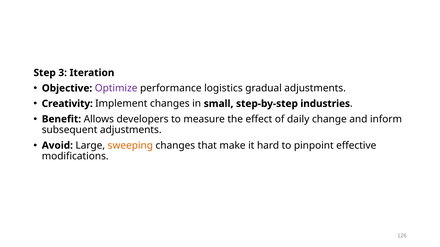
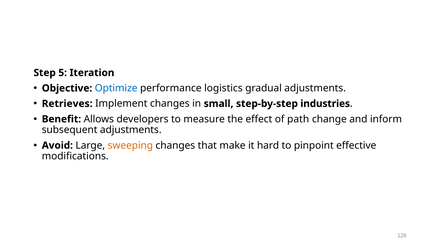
3: 3 -> 5 (63, 73)
Optimize colour: purple -> blue (116, 88)
Creativity: Creativity -> Retrieves (67, 104)
daily: daily -> path (298, 119)
